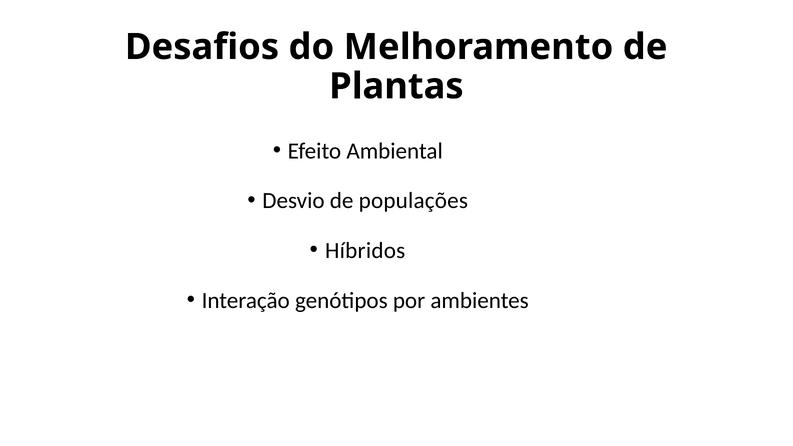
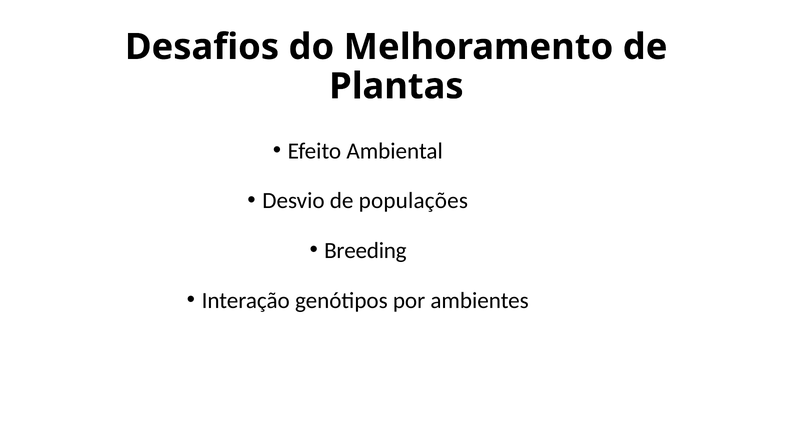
Híbridos: Híbridos -> Breeding (365, 251)
